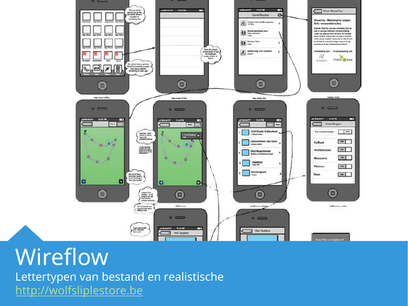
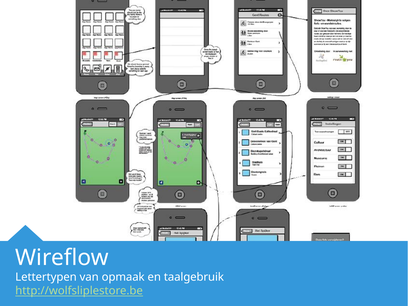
bestand: bestand -> opmaak (123, 277)
realistische: realistische -> taalgebruik (194, 277)
